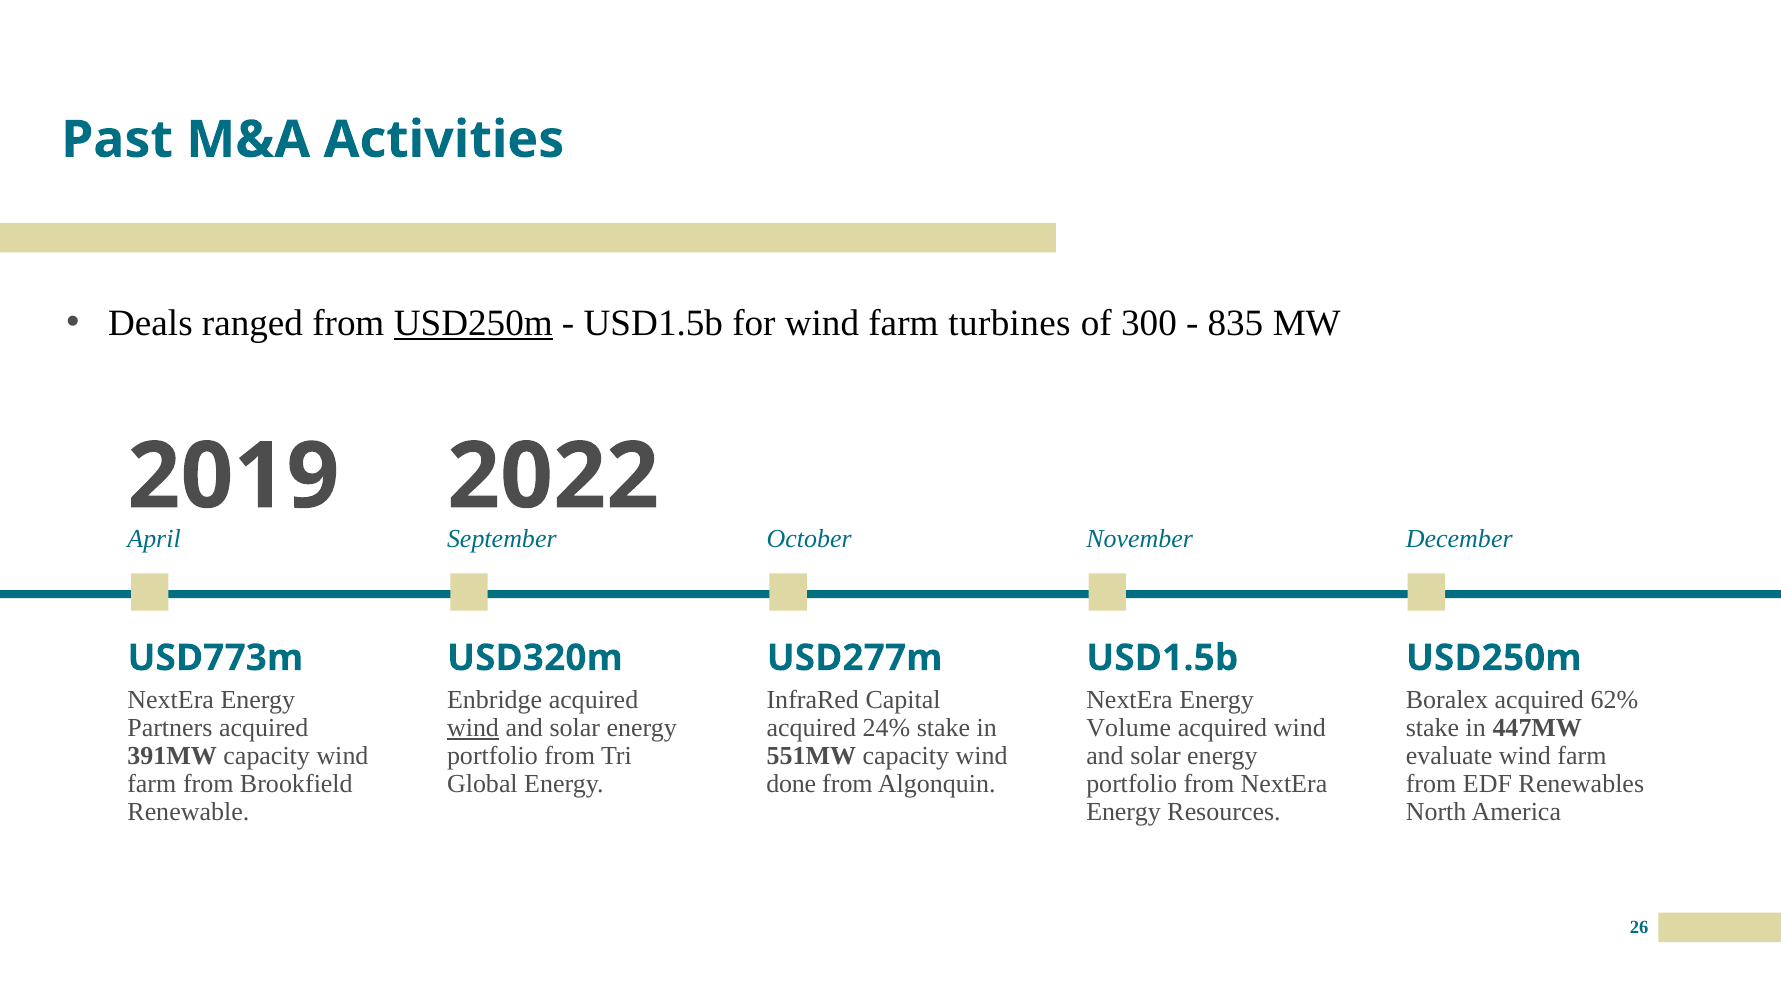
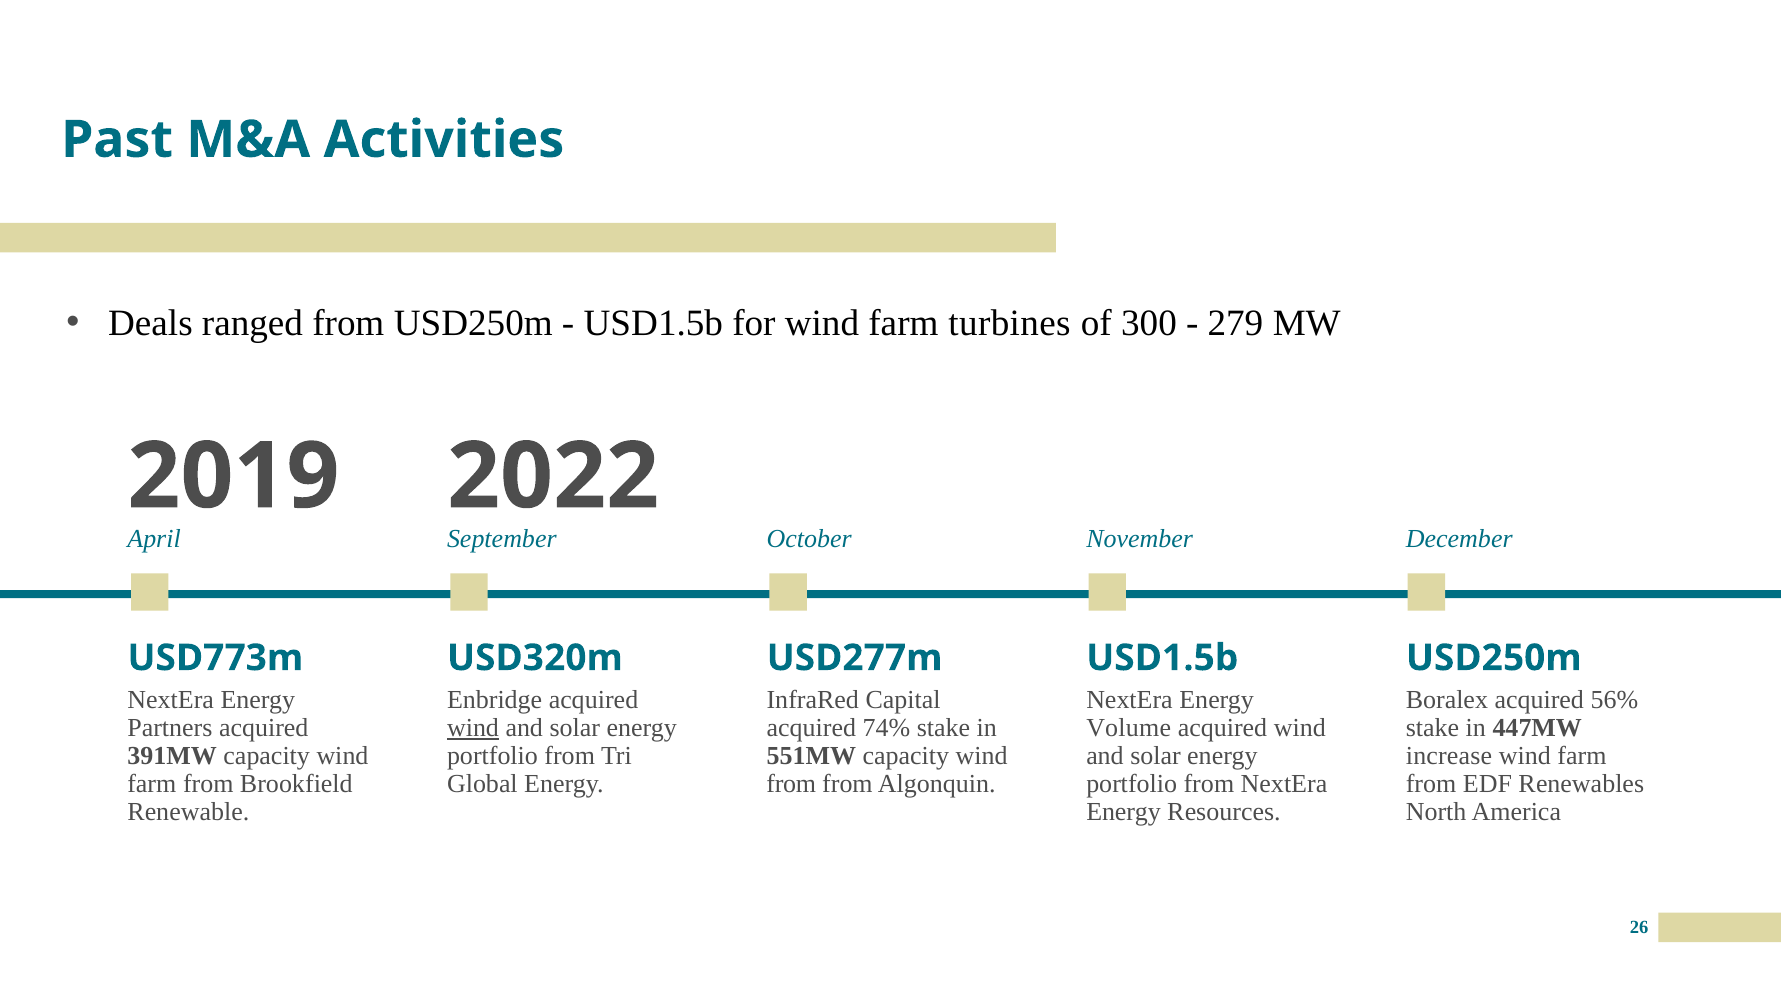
USD250m underline: present -> none (473, 323)
835: 835 -> 279 (1235, 323)
62%: 62% -> 56% (1614, 699)
24%: 24% -> 74% (886, 728)
evaluate: evaluate -> increase (1449, 756)
done: done -> from (791, 784)
